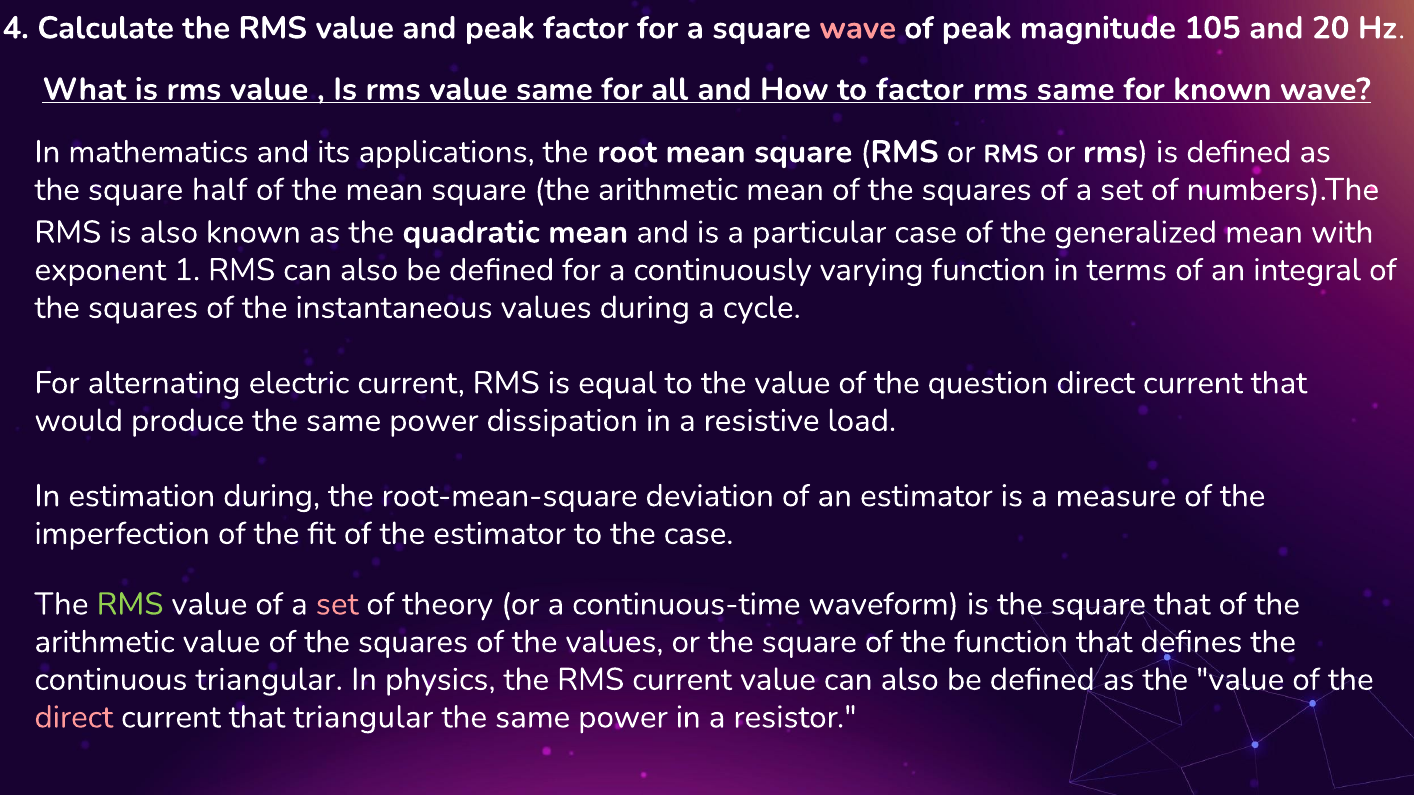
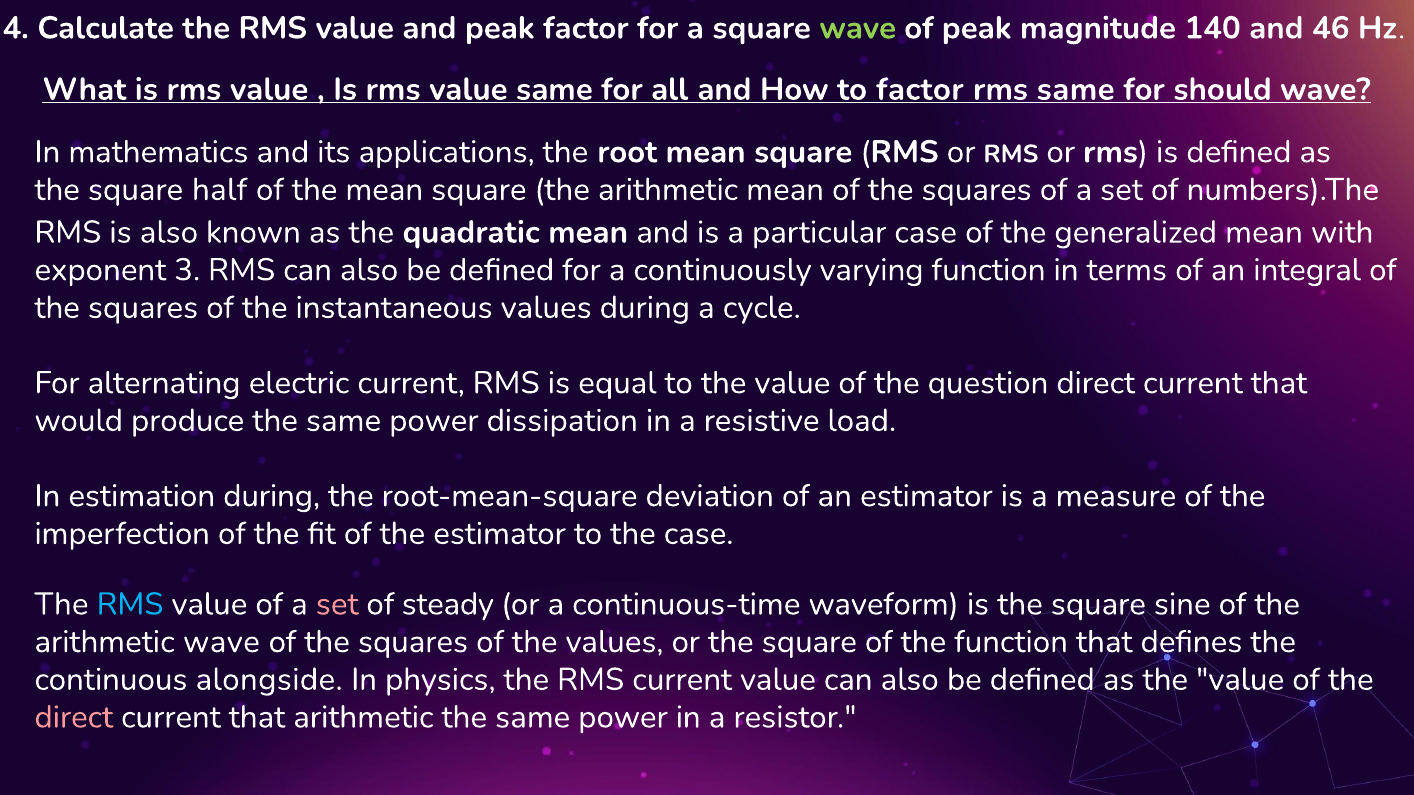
wave colour: pink -> light green (858, 28)
105: 105 -> 140 (1213, 28)
20: 20 -> 46 (1331, 28)
for known: known -> should (1222, 89)
1: 1 -> 3 (187, 270)
RMS colour: light green -> light blue (130, 604)
theory: theory -> steady (448, 604)
square that: that -> sine (1182, 604)
arithmetic value: value -> wave (221, 642)
continuous triangular: triangular -> alongside (269, 680)
that triangular: triangular -> arithmetic (363, 717)
